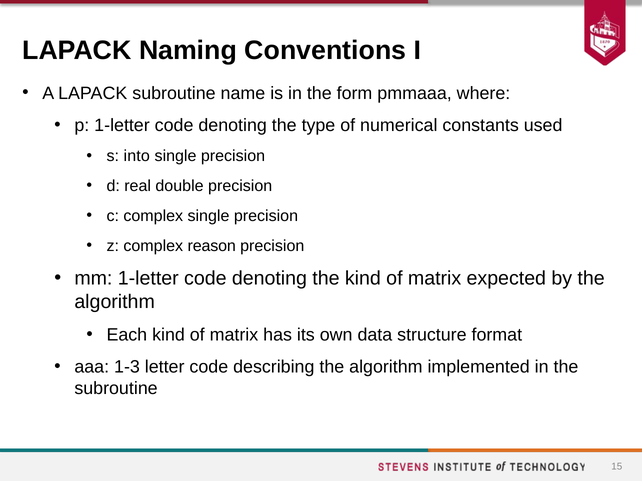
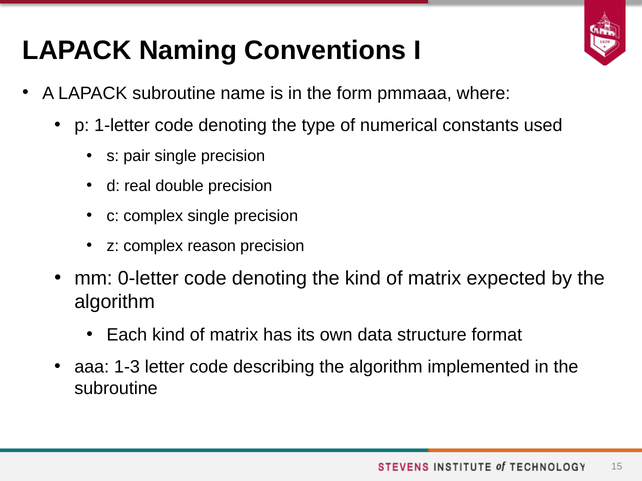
into: into -> pair (137, 156)
mm 1-letter: 1-letter -> 0-letter (148, 278)
